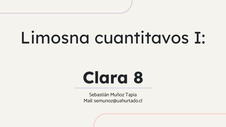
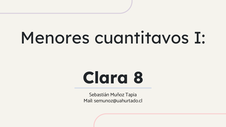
Limosna: Limosna -> Menores (55, 38)
